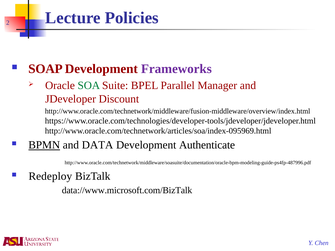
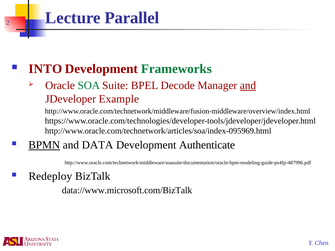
Policies: Policies -> Parallel (132, 18)
SOAP: SOAP -> INTO (45, 69)
Frameworks colour: purple -> green (176, 69)
Parallel: Parallel -> Decode (178, 86)
and underline: none -> present (248, 86)
Discount: Discount -> Example (119, 99)
